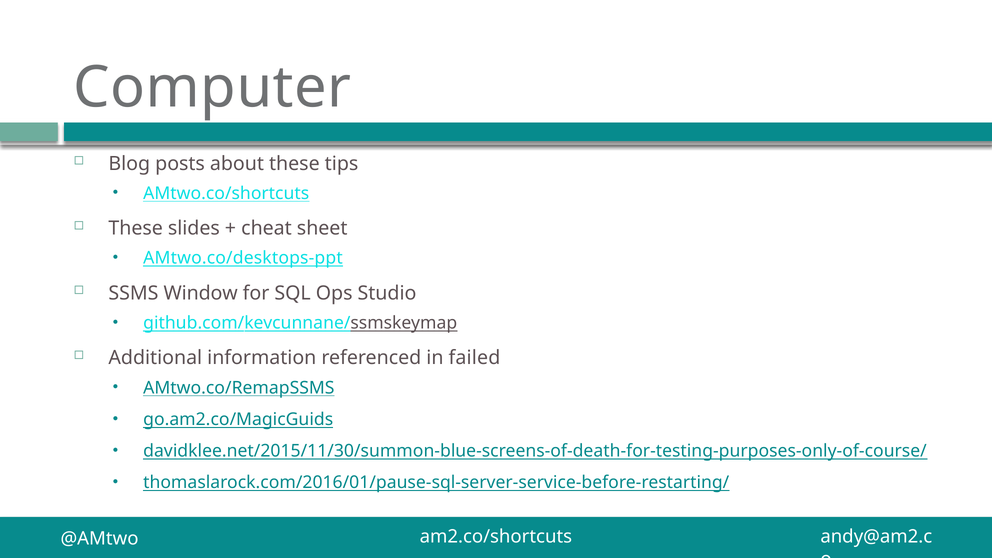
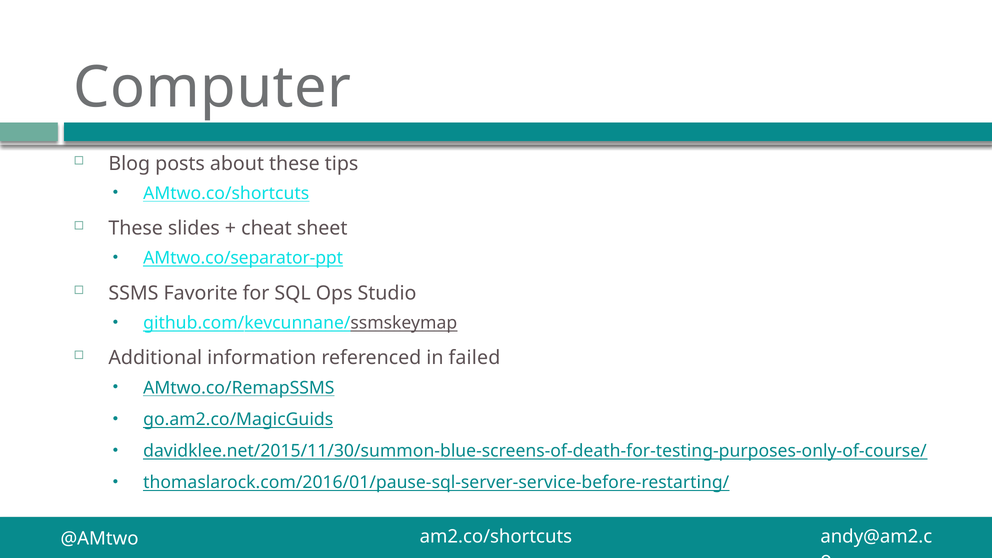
AMtwo.co/desktops-ppt: AMtwo.co/desktops-ppt -> AMtwo.co/separator-ppt (243, 258)
Window: Window -> Favorite (201, 293)
